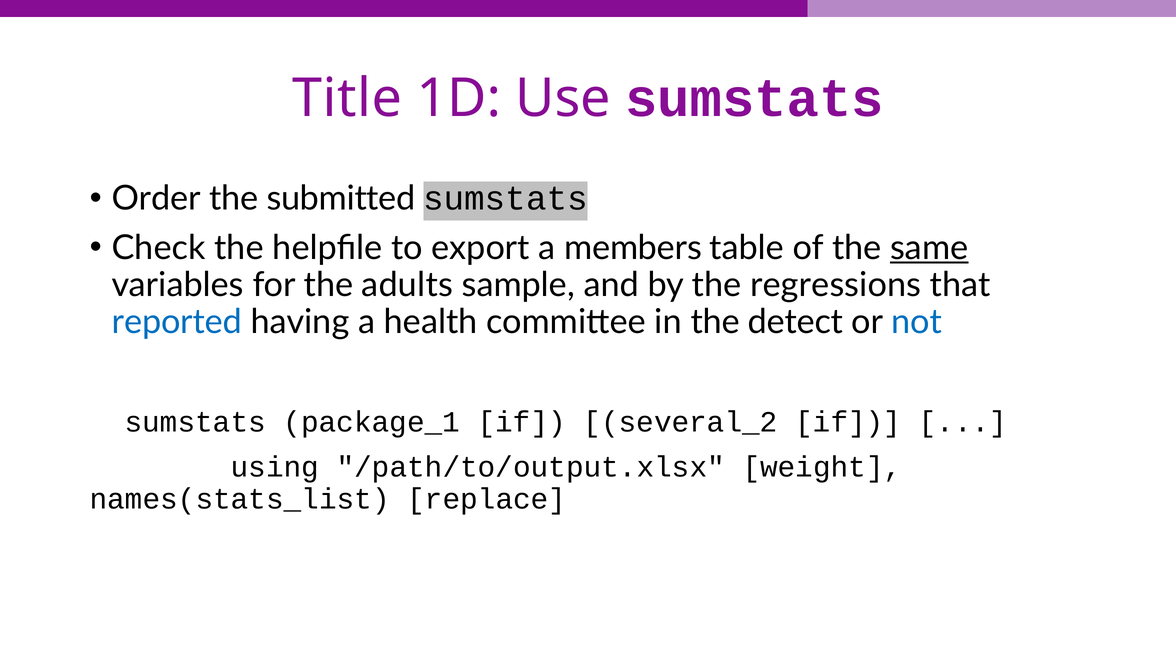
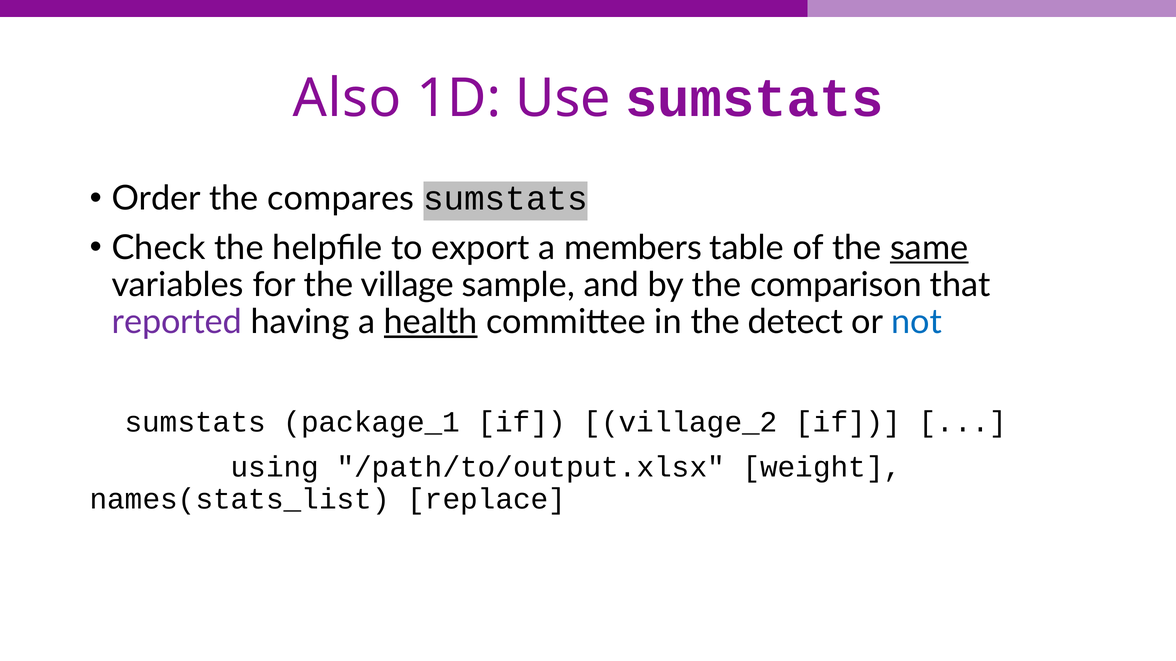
Title: Title -> Also (347, 99)
submitted: submitted -> compares (341, 199)
adults: adults -> village (407, 285)
regressions: regressions -> comparison (836, 285)
reported colour: blue -> purple (177, 322)
health underline: none -> present (431, 322)
several_2: several_2 -> village_2 (681, 422)
